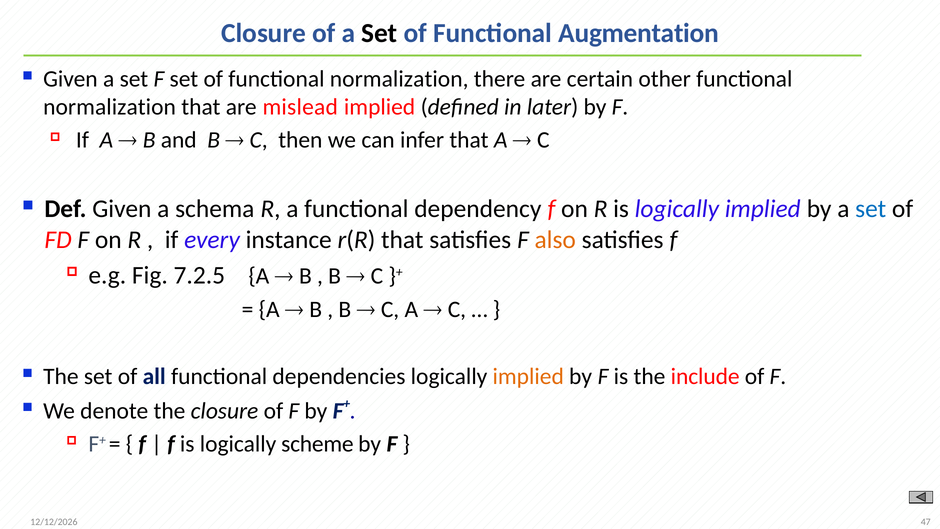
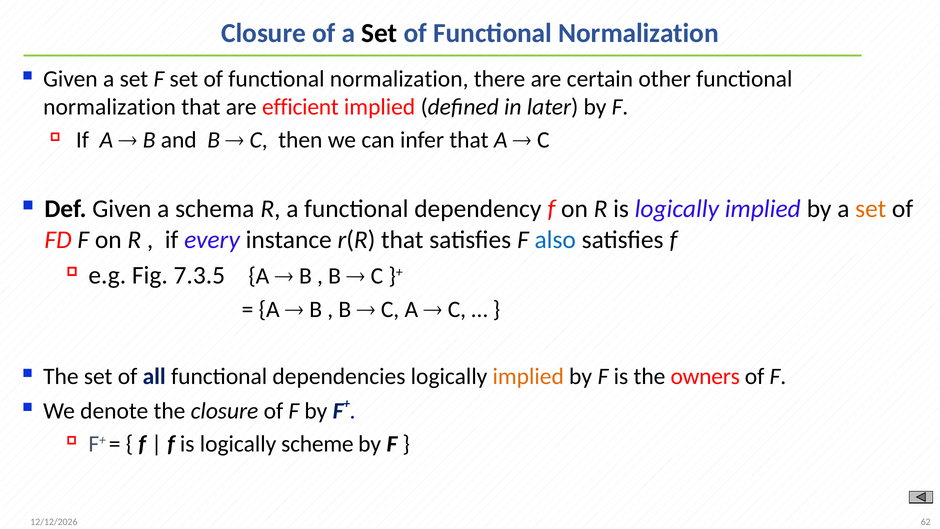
Augmentation: Augmentation -> Normalization (639, 33)
mislead: mislead -> efficient (300, 107)
set colour: blue -> orange (871, 209)
also colour: orange -> blue (555, 239)
7.2.5: 7.2.5 -> 7.3.5 (199, 275)
include: include -> owners (705, 377)
47: 47 -> 62 (926, 522)
